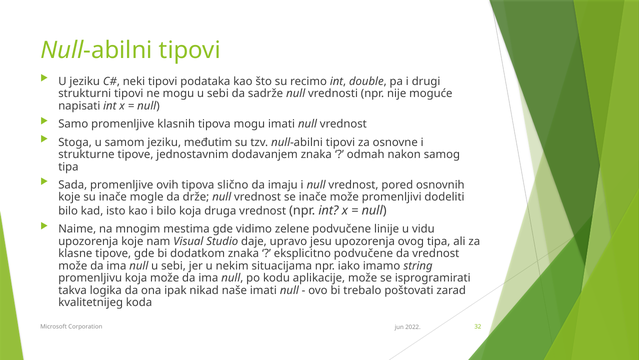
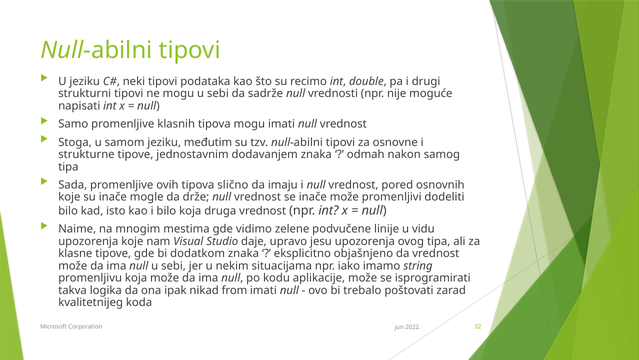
eksplicitno podvučene: podvučene -> objašnjeno (363, 253)
naše: naše -> from (234, 290)
